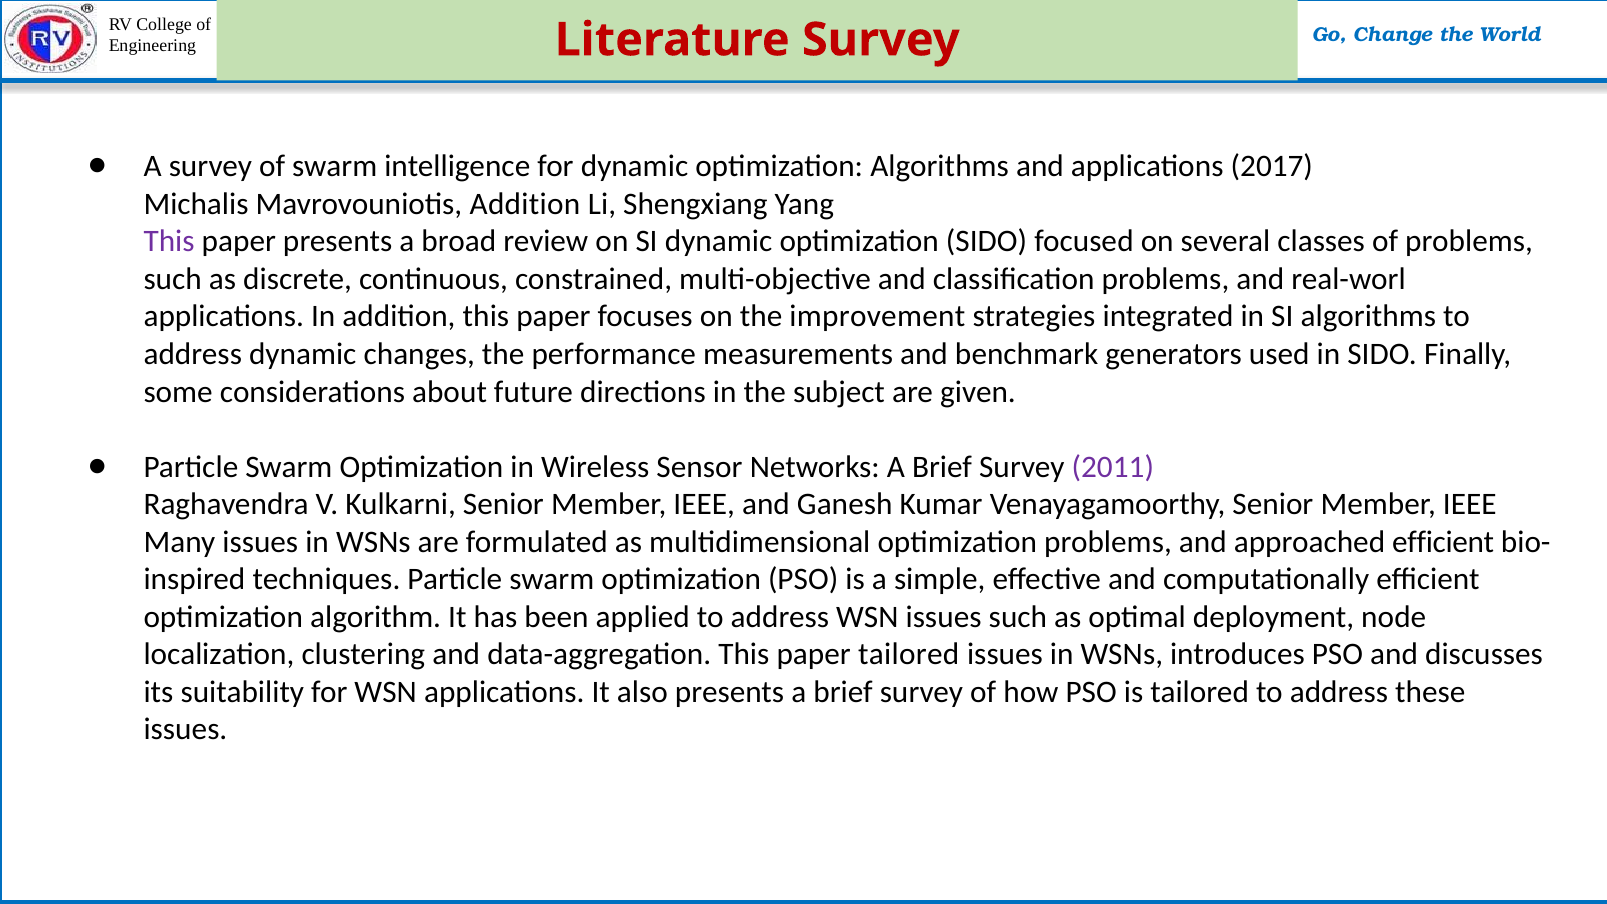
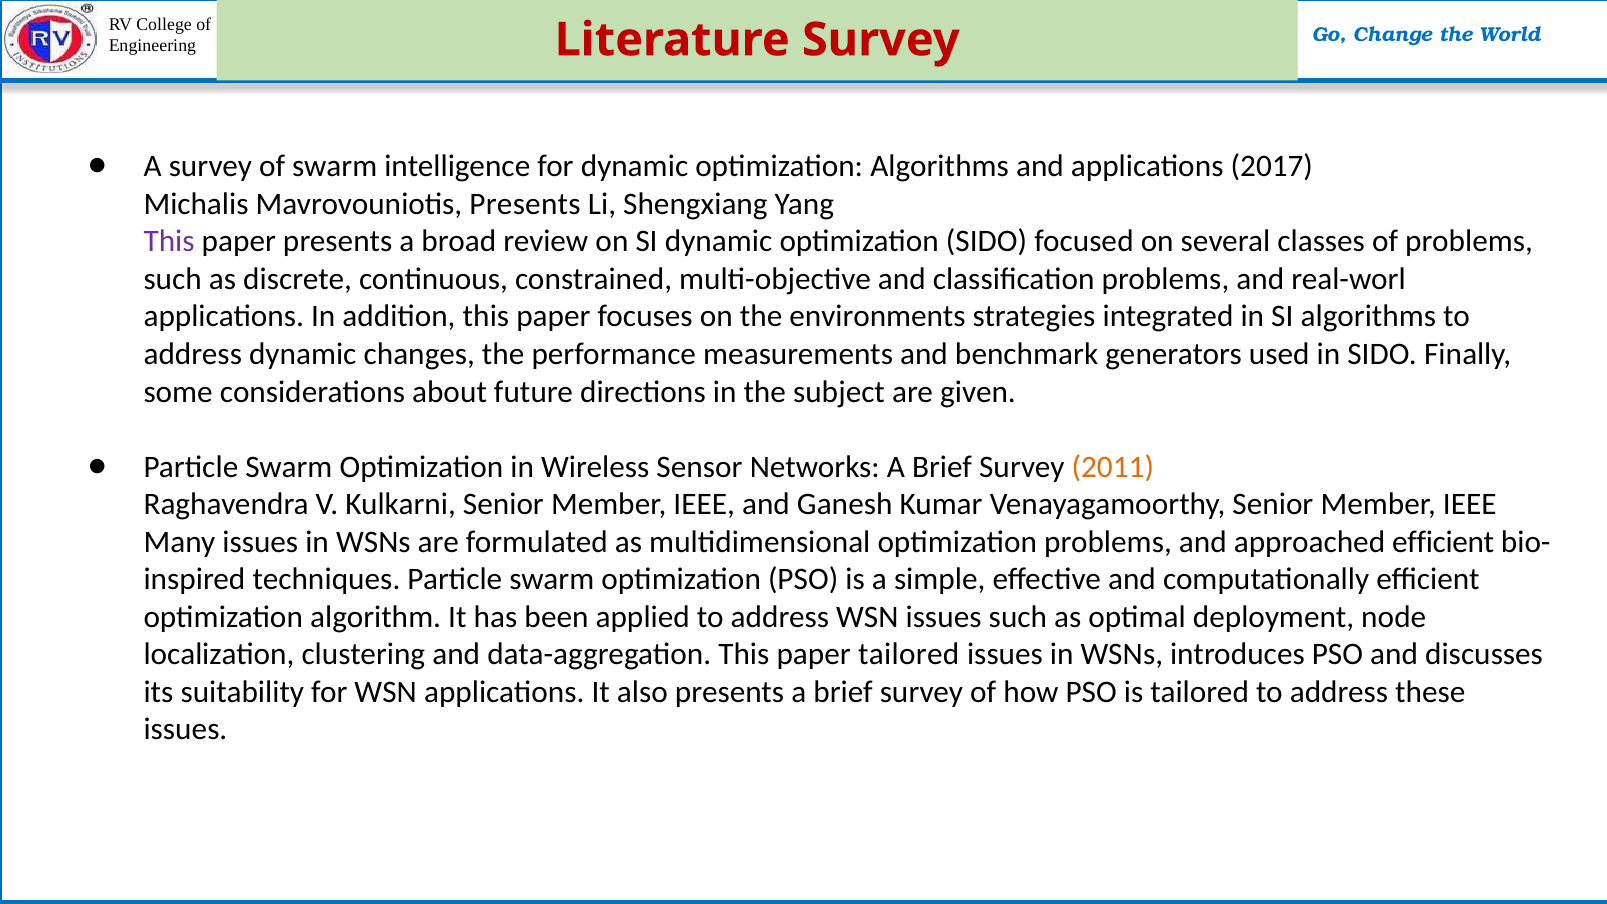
Mavrovouniotis Addition: Addition -> Presents (525, 204)
improvement: improvement -> environments (878, 317)
2011 colour: purple -> orange (1113, 467)
